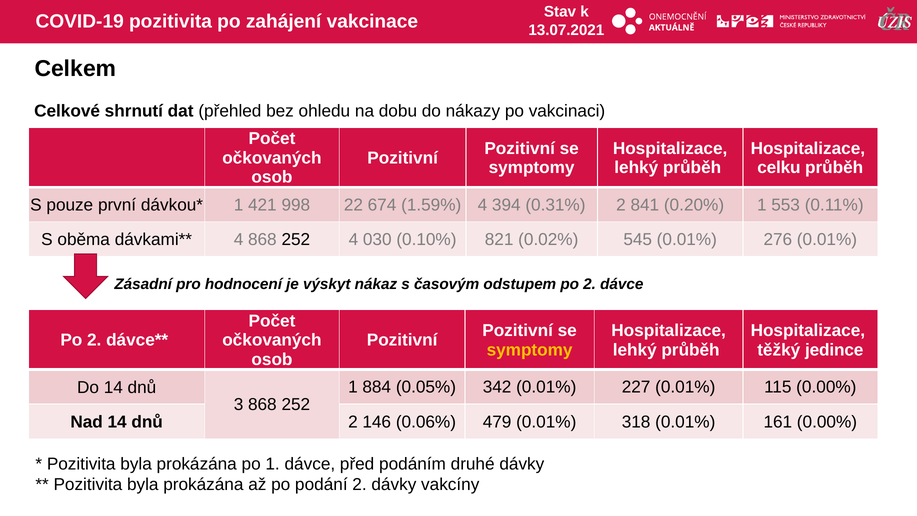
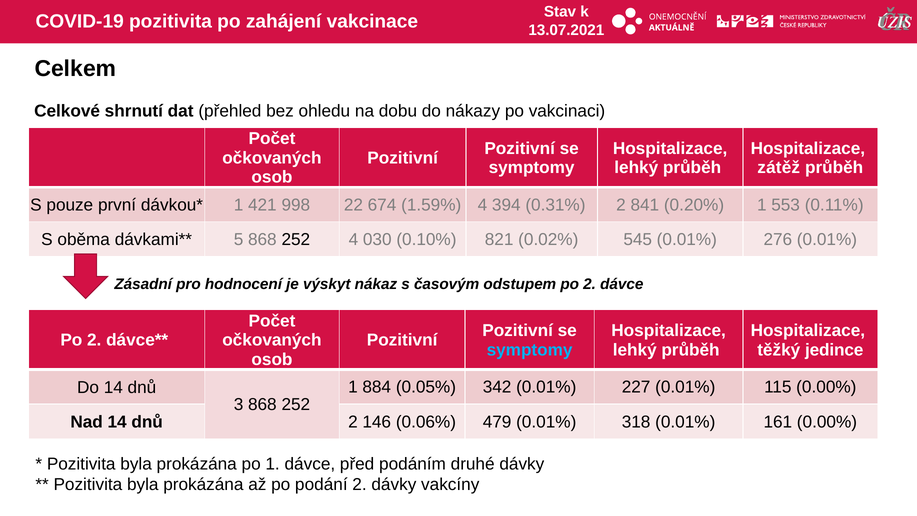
celku: celku -> zátěž (779, 168)
4: 4 -> 5 (239, 240)
symptomy colour: yellow -> light blue (530, 350)
